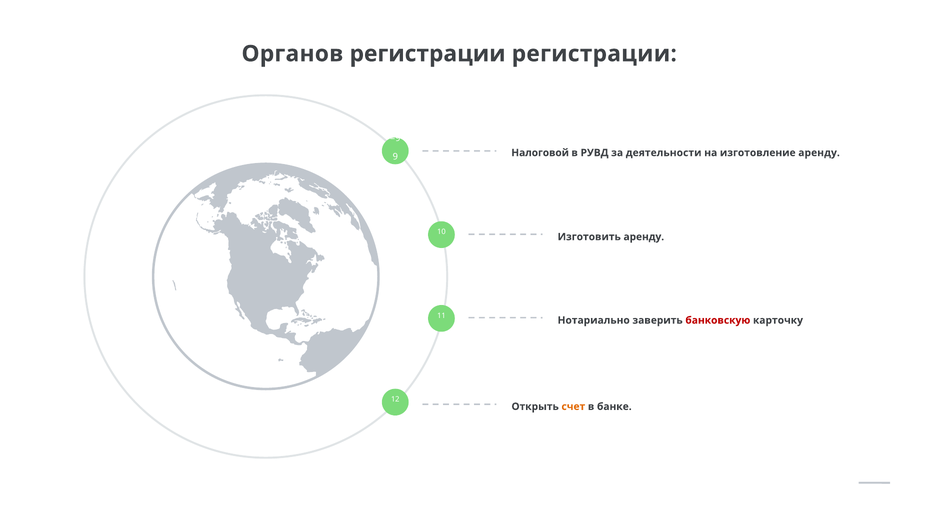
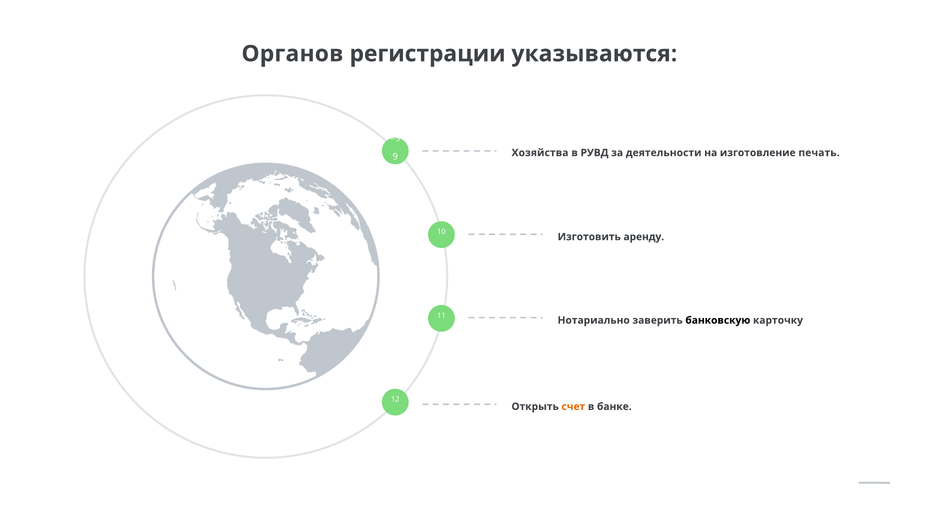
регистрации регистрации: регистрации -> указываются (594, 54)
Налоговой: Налоговой -> Хозяйства (540, 153)
изготовление аренду: аренду -> печать (819, 153)
банковскую colour: red -> black (718, 321)
